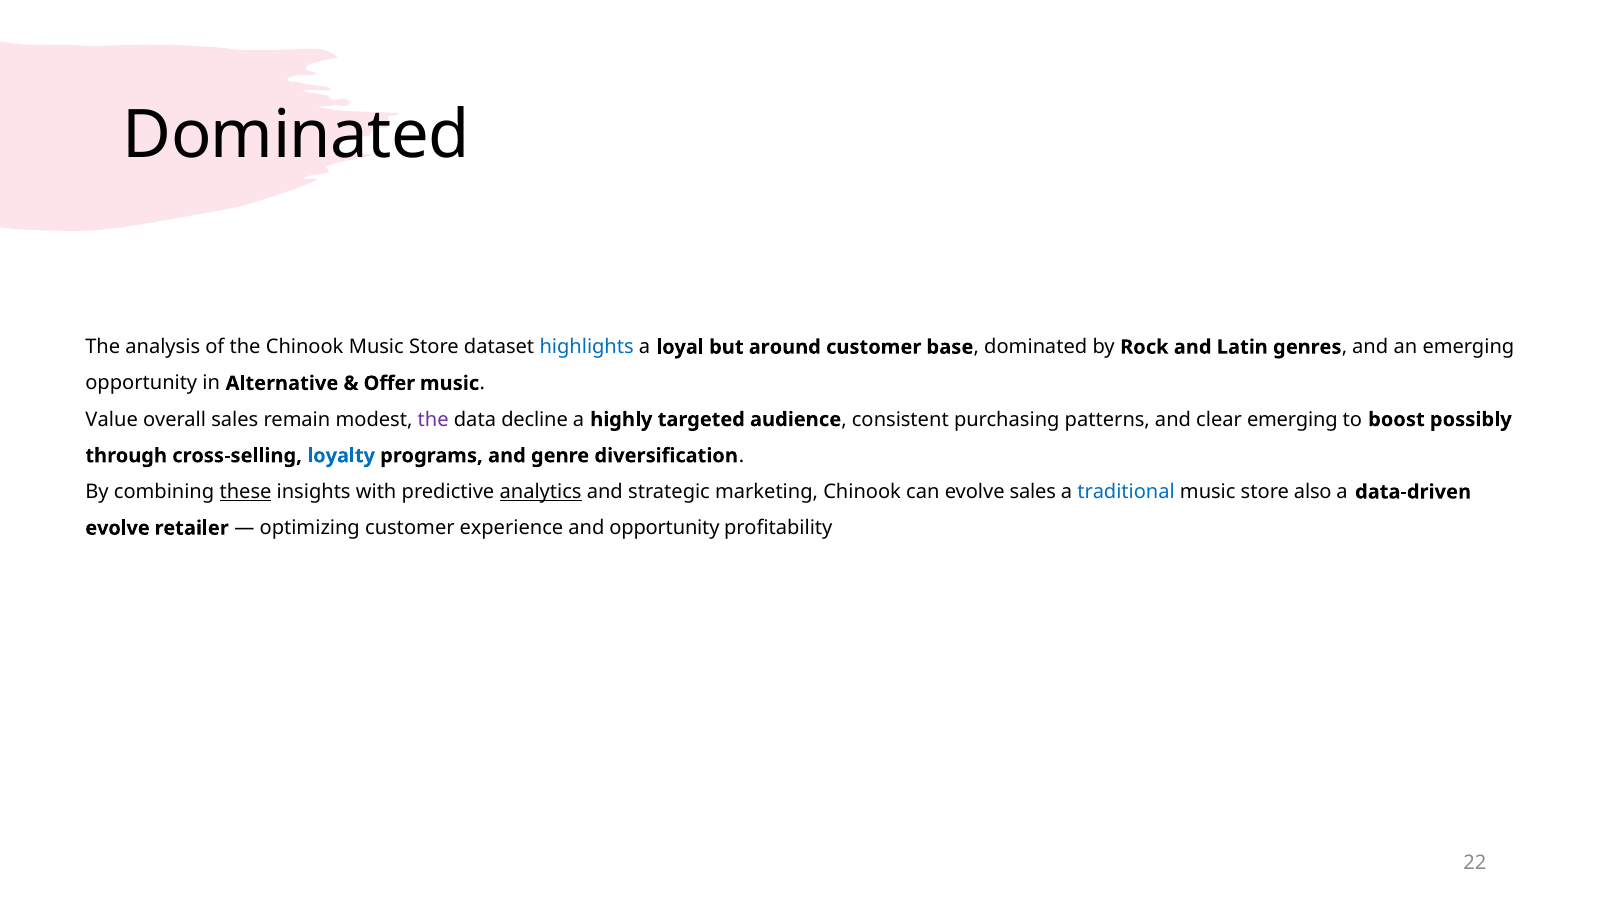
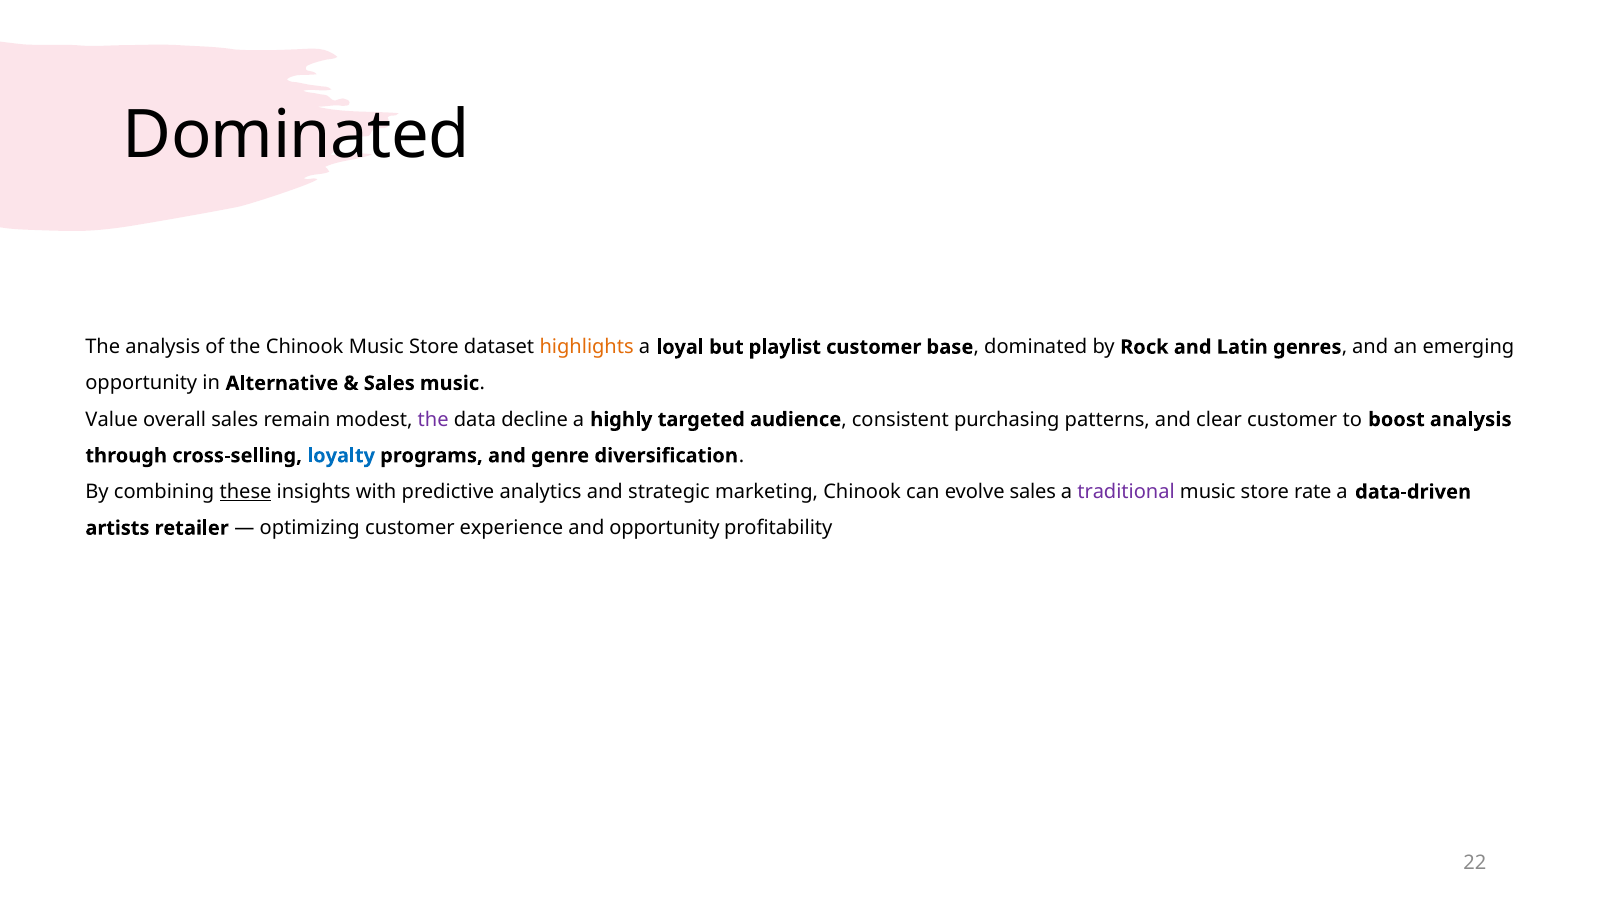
highlights colour: blue -> orange (587, 347)
around: around -> playlist (785, 347)
Offer: Offer -> Sales (389, 383)
clear emerging: emerging -> customer (1292, 420)
boost possibly: possibly -> analysis (1471, 420)
analytics underline: present -> none (541, 492)
traditional colour: blue -> purple (1126, 492)
also: also -> rate (1313, 492)
evolve: evolve -> artists (117, 528)
